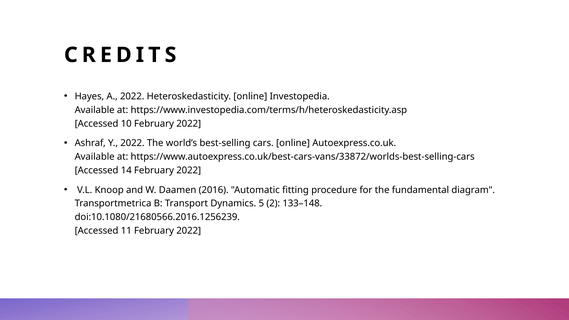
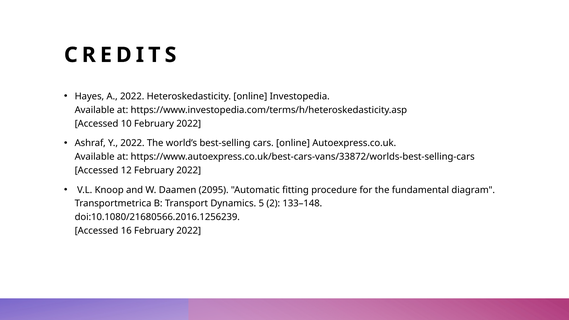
14: 14 -> 12 (126, 170)
2016: 2016 -> 2095 (214, 190)
11: 11 -> 16 (126, 231)
